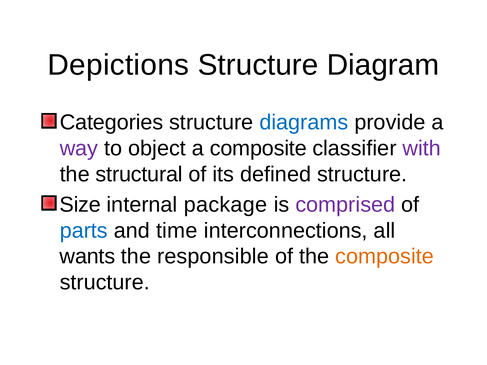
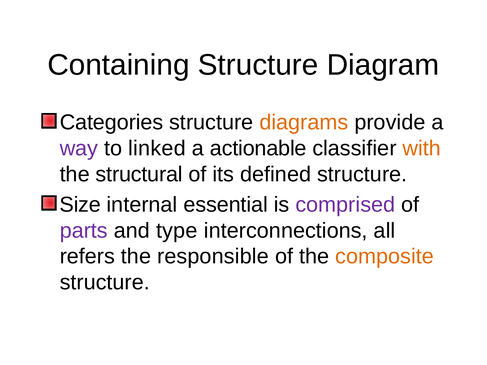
Depictions: Depictions -> Containing (118, 65)
diagrams colour: blue -> orange (304, 122)
object: object -> linked (157, 148)
a composite: composite -> actionable (258, 148)
with colour: purple -> orange (422, 148)
package: package -> essential (226, 205)
parts colour: blue -> purple (84, 231)
time: time -> type (177, 231)
wants: wants -> refers (87, 257)
